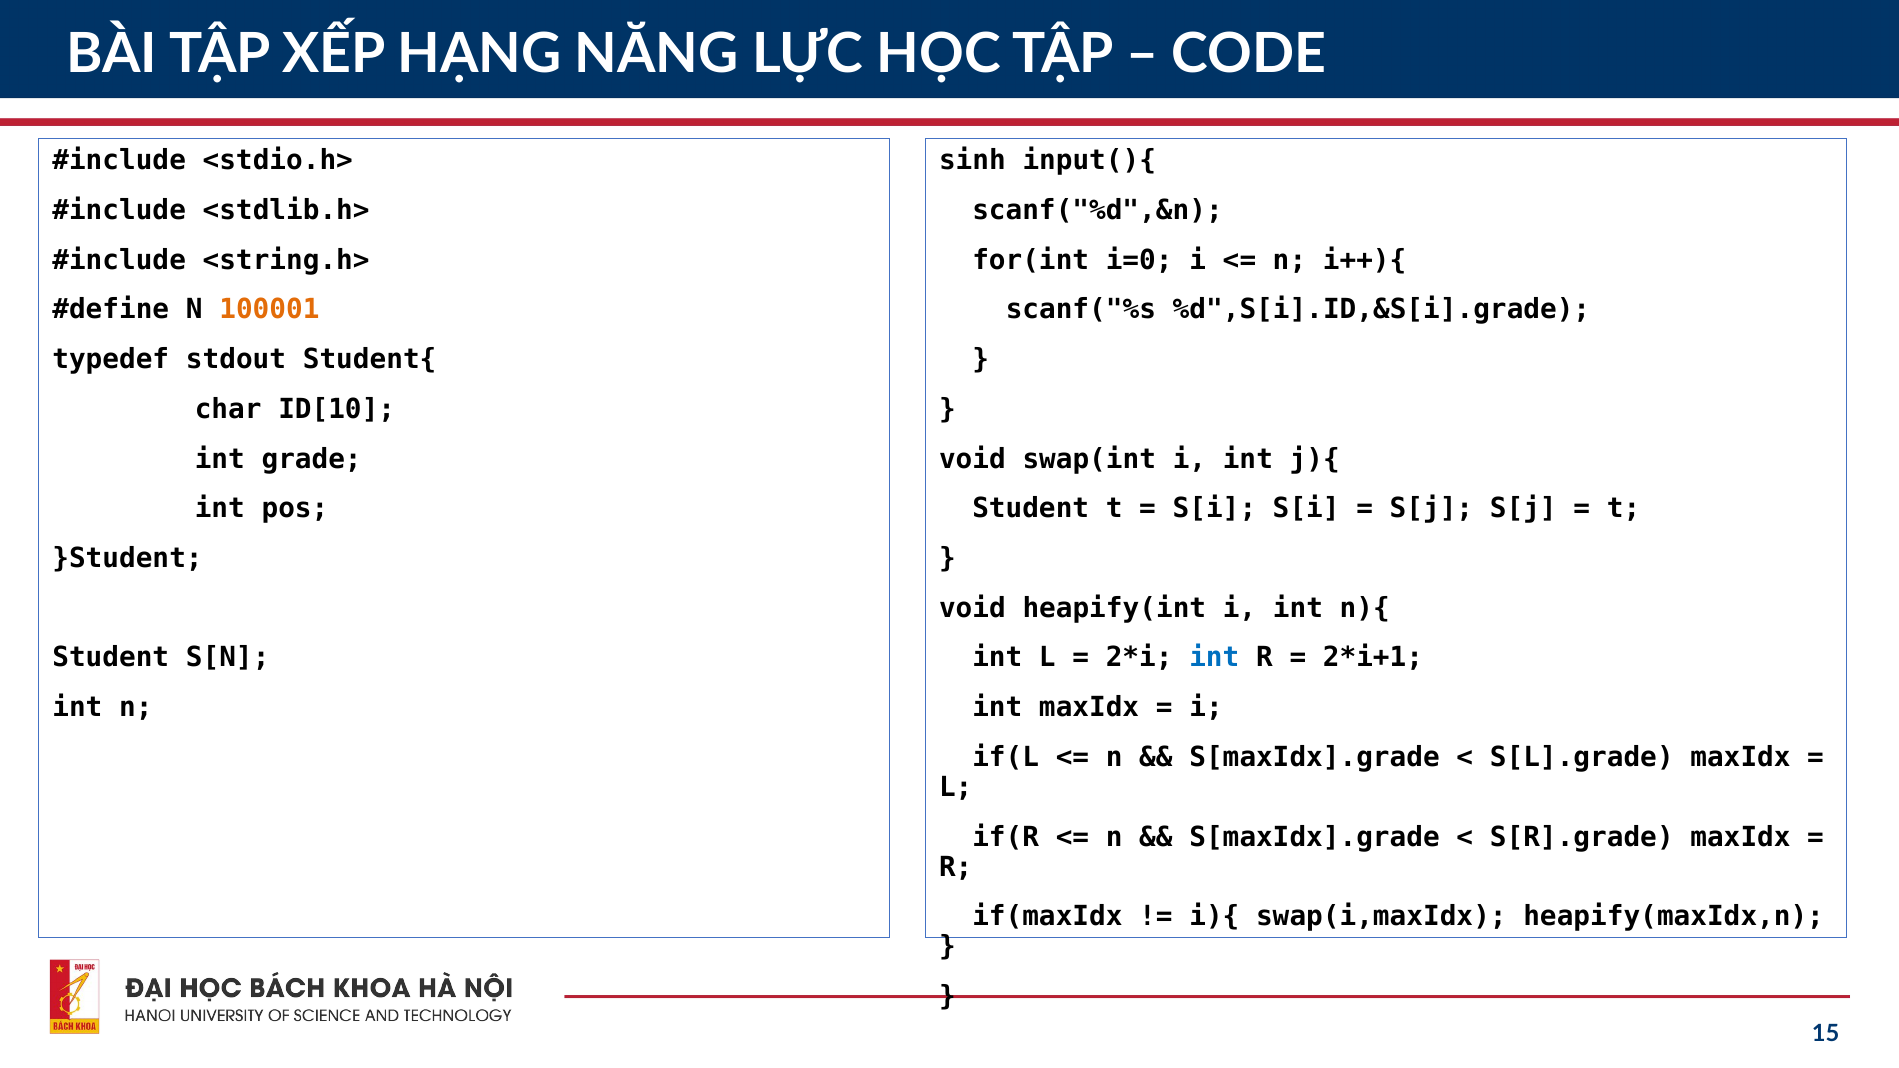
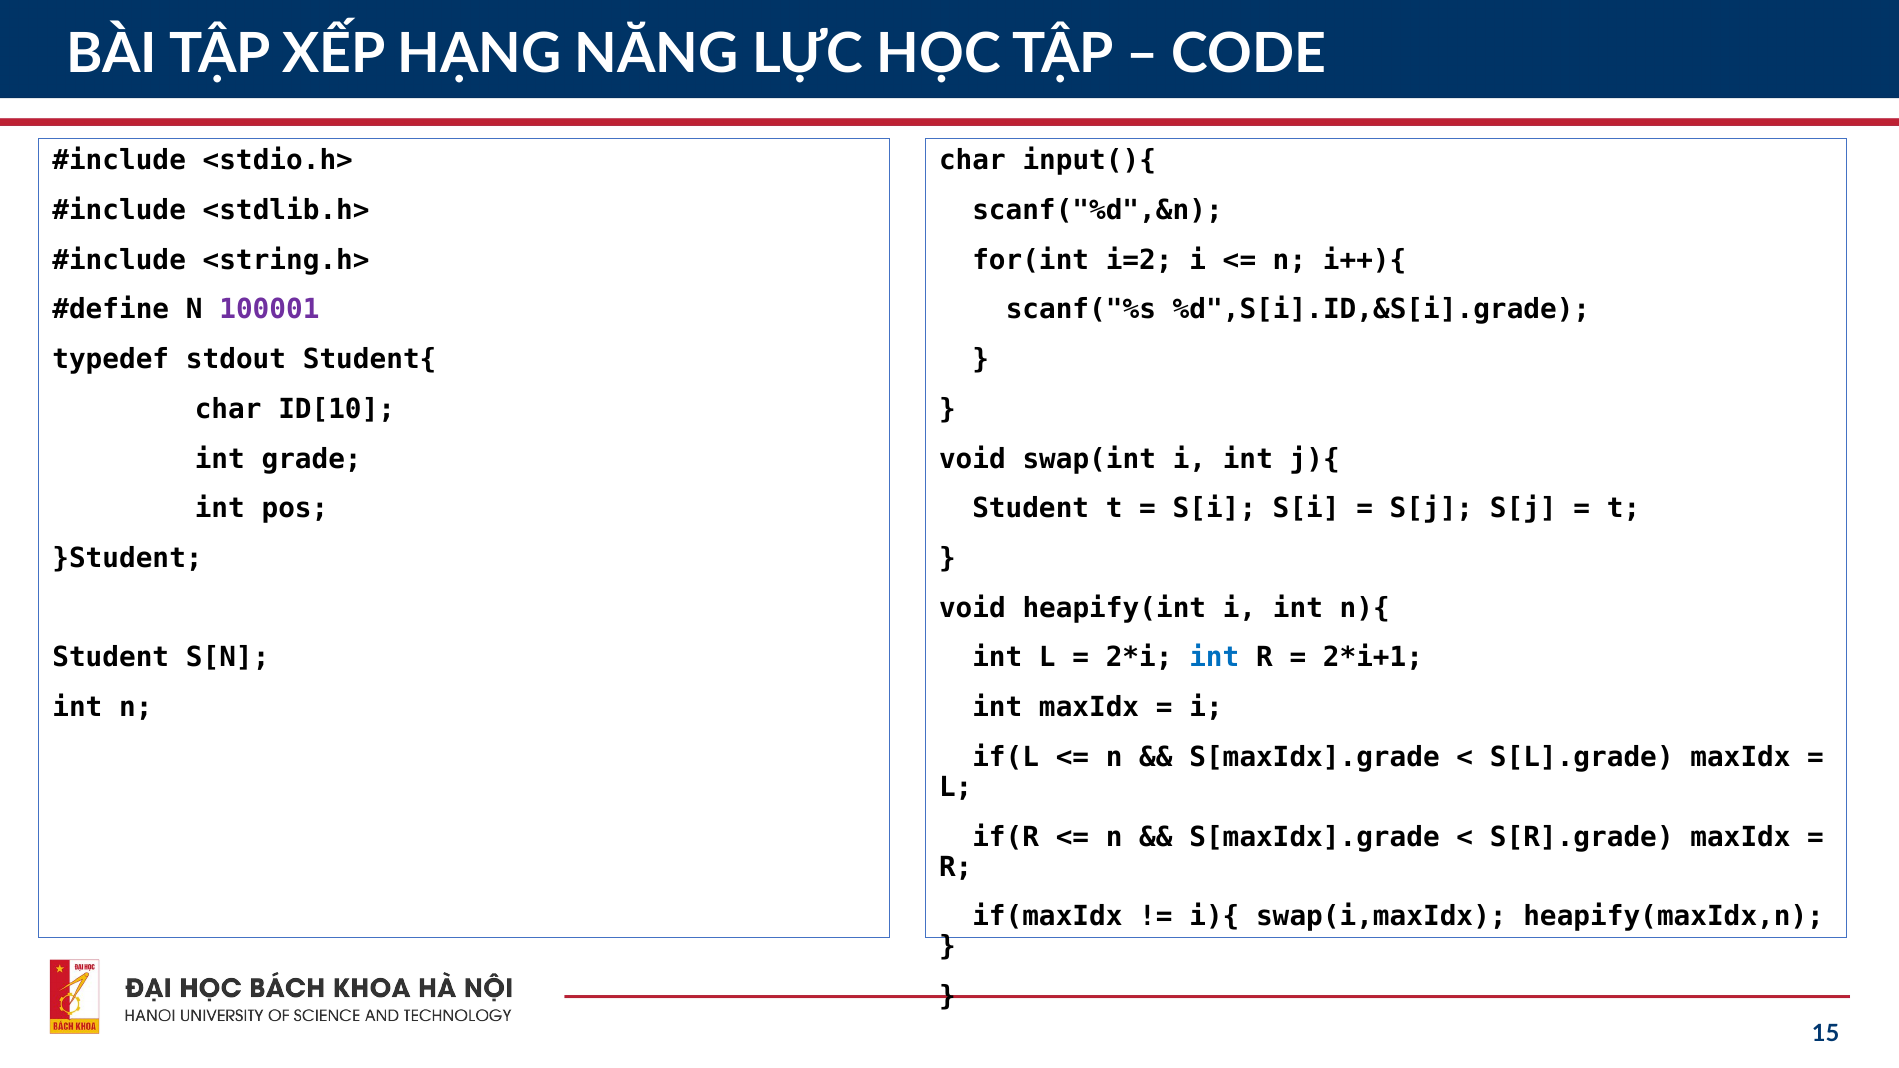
sinh: sinh -> char (972, 161)
i=0: i=0 -> i=2 (1139, 260)
100001 colour: orange -> purple (269, 310)
